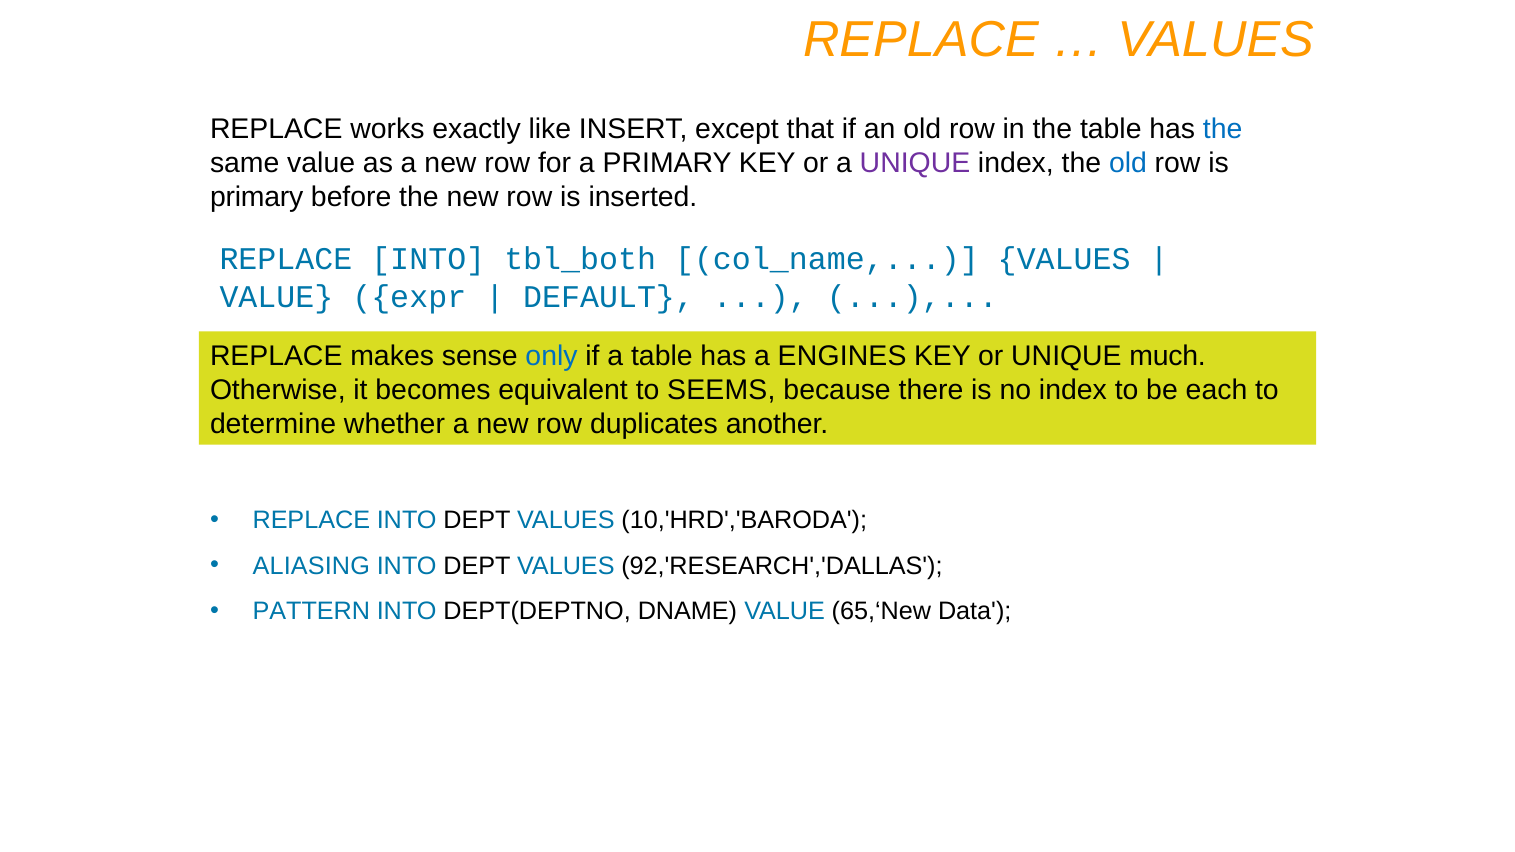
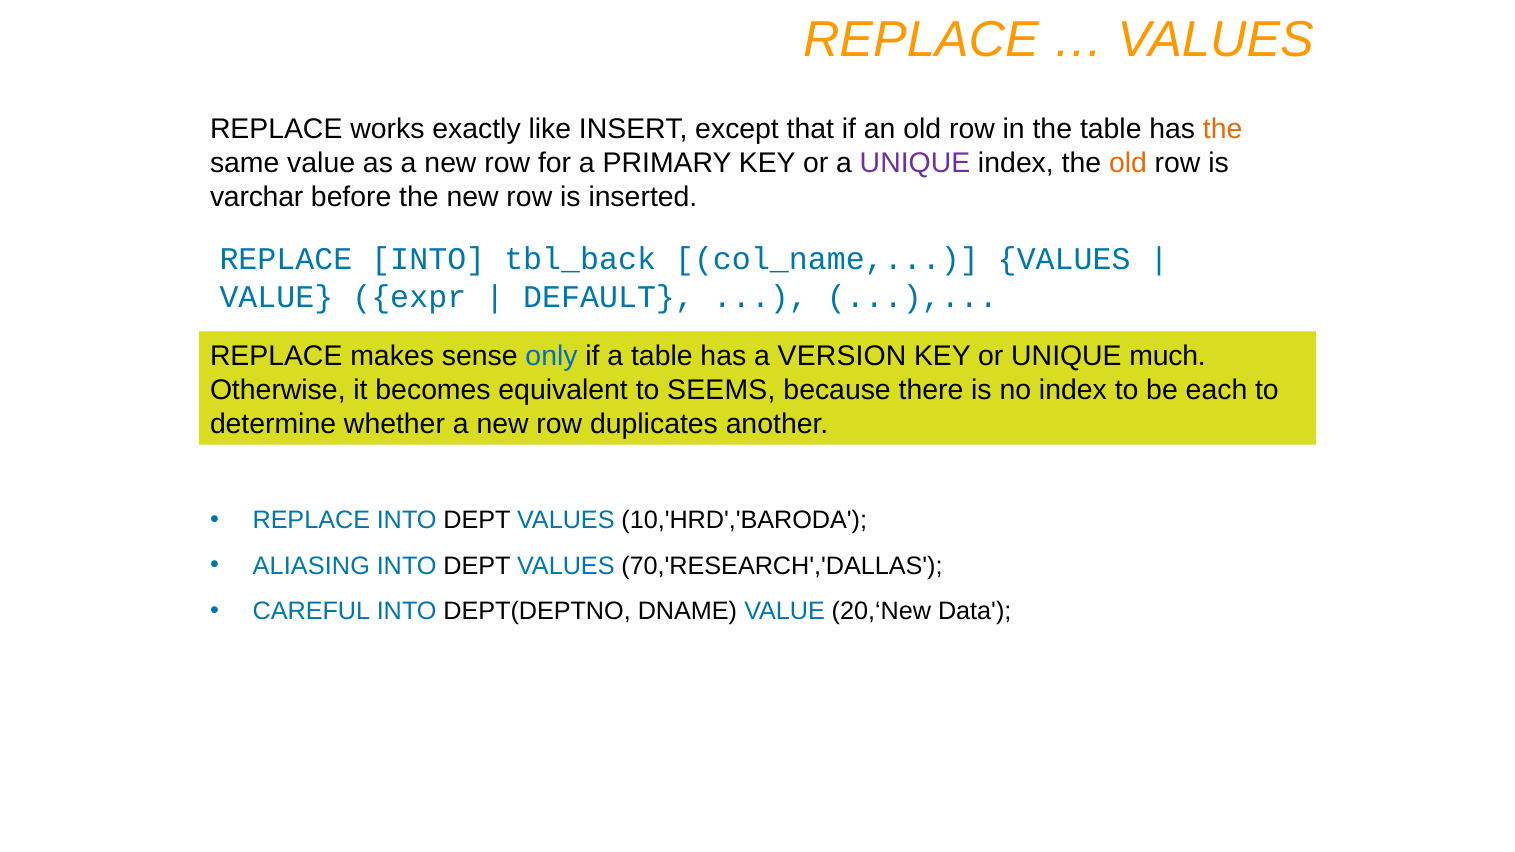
the colour: blue -> orange (1223, 129)
old colour: blue -> orange (1128, 163)
primary: primary -> varchar (257, 197)
tbl_both: tbl_both -> tbl_back (580, 259)
ENGINES: ENGINES -> VERSION (842, 356)
92,'RESEARCH','DALLAS: 92,'RESEARCH','DALLAS -> 70,'RESEARCH','DALLAS (782, 566)
PATTERN: PATTERN -> CAREFUL (311, 611)
65,‘New: 65,‘New -> 20,‘New (881, 611)
